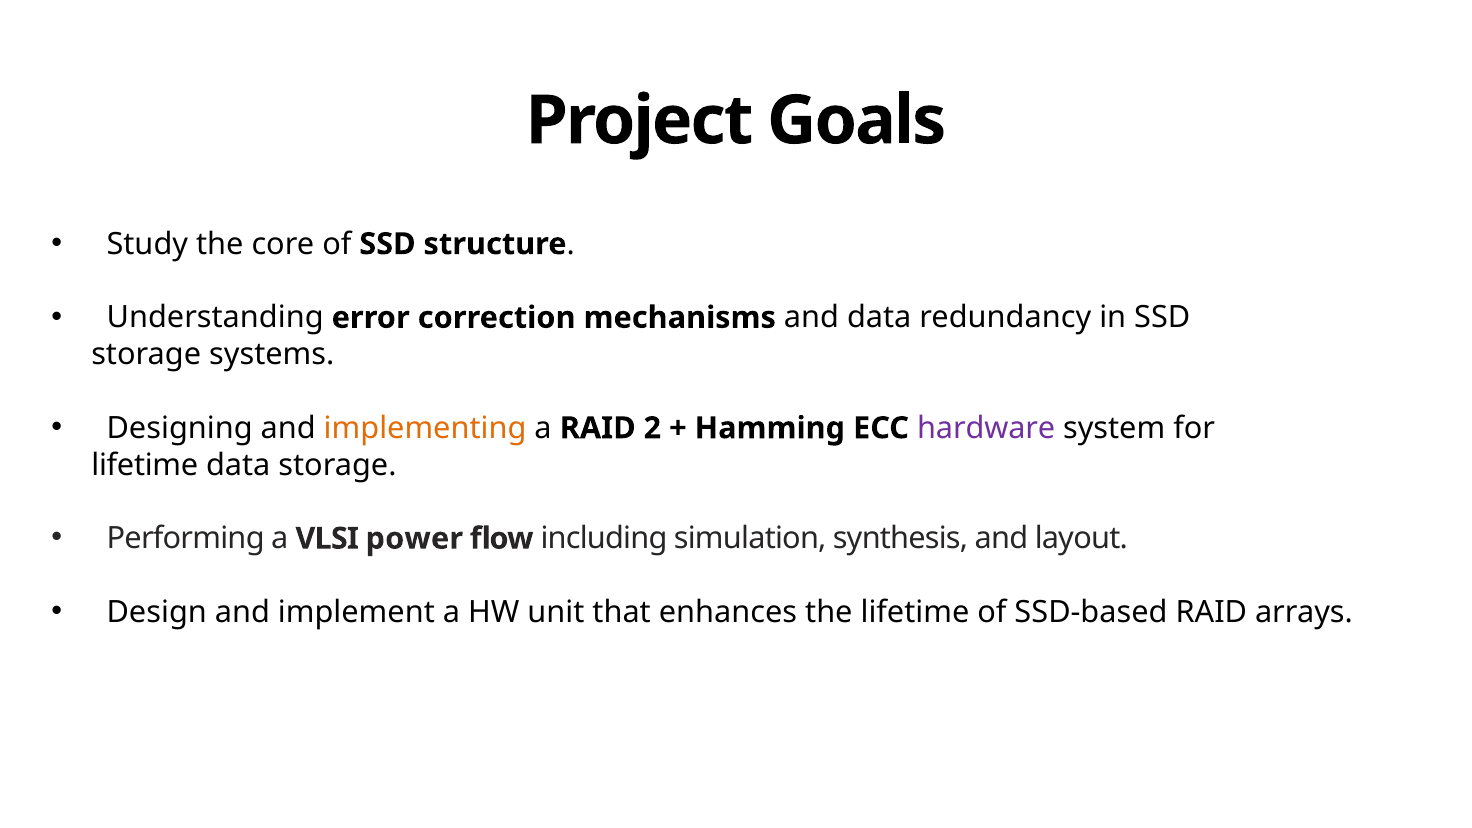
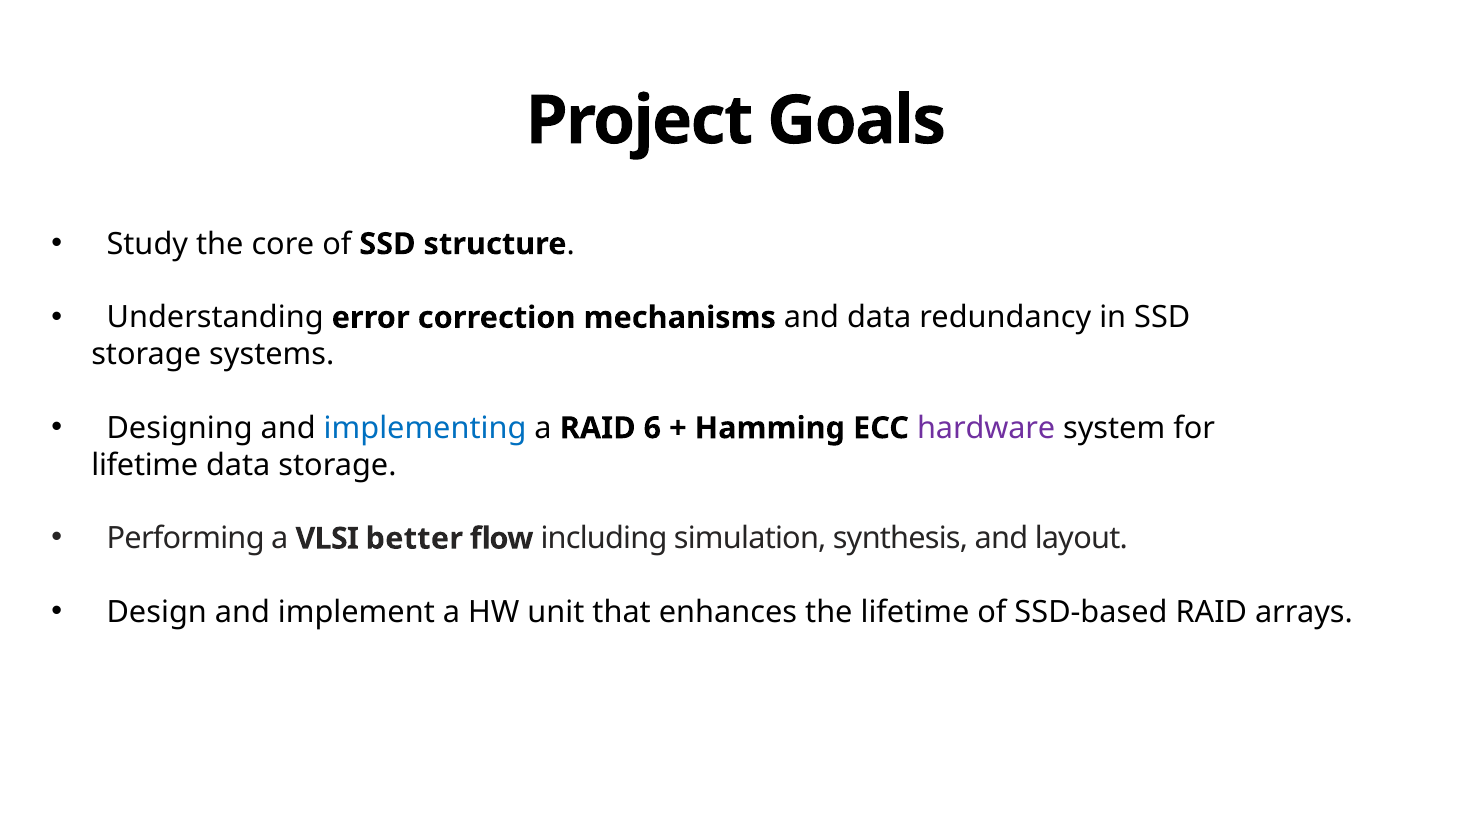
implementing colour: orange -> blue (425, 428)
2: 2 -> 6 (652, 428)
power: power -> better (414, 539)
